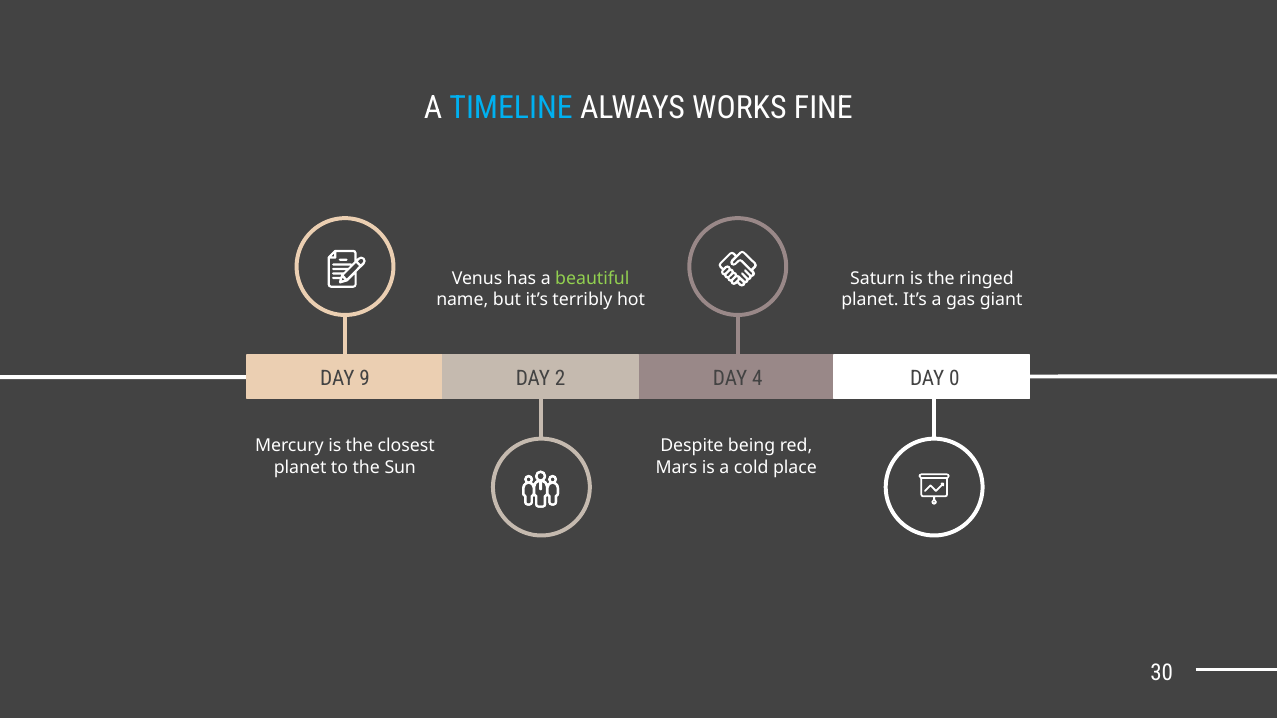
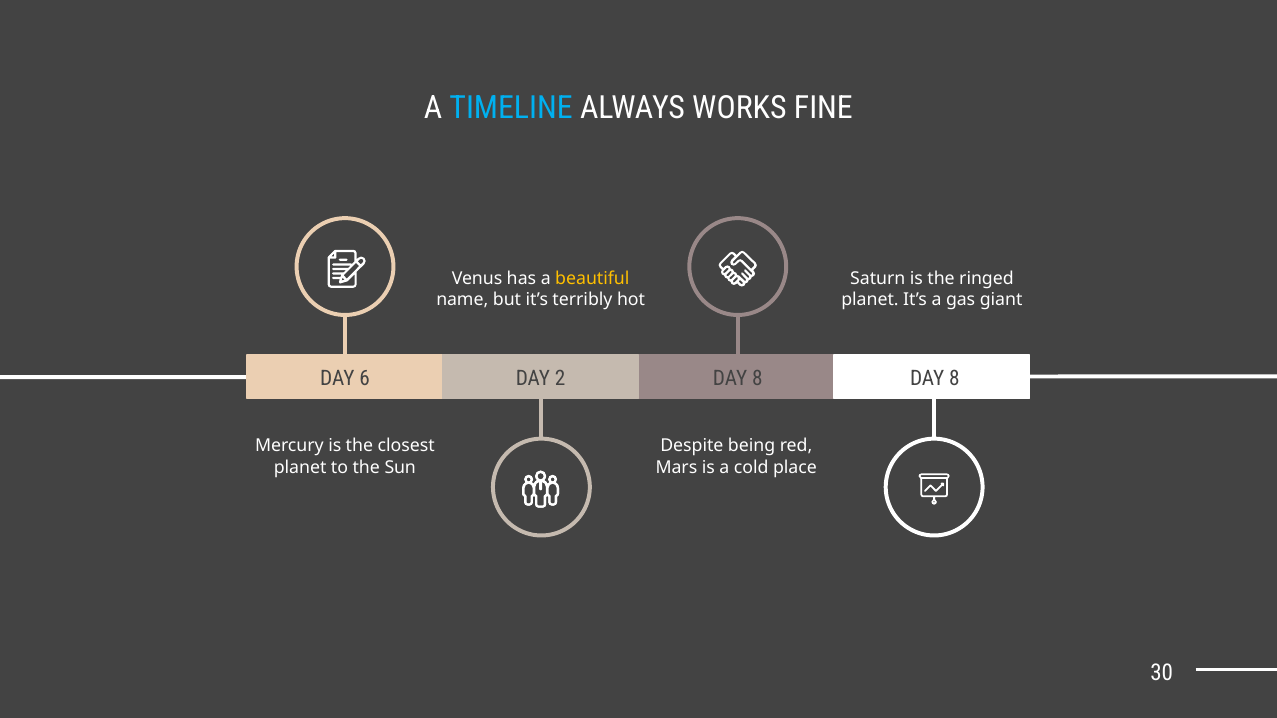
beautiful colour: light green -> yellow (592, 279)
9: 9 -> 6 (365, 378)
2 DAY 4: 4 -> 8 (757, 378)
0: 0 -> 8 (954, 378)
